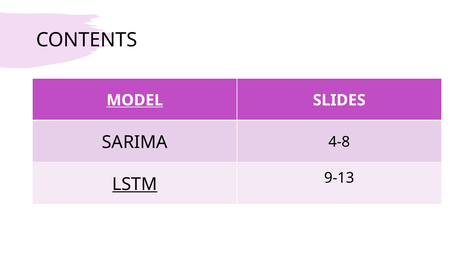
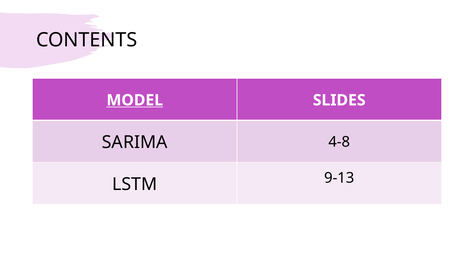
LSTM underline: present -> none (135, 184)
